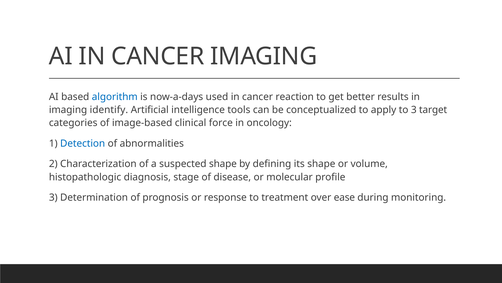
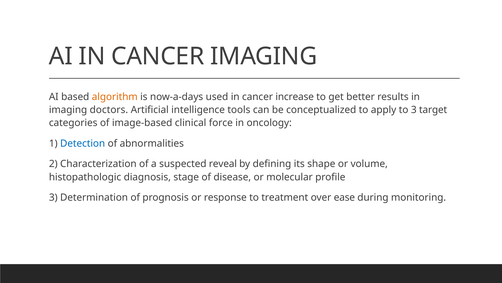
algorithm colour: blue -> orange (115, 97)
reaction: reaction -> increase (295, 97)
identify: identify -> doctors (109, 110)
suspected shape: shape -> reveal (223, 164)
